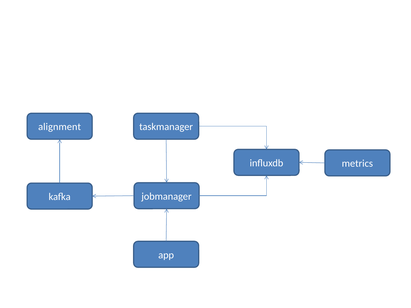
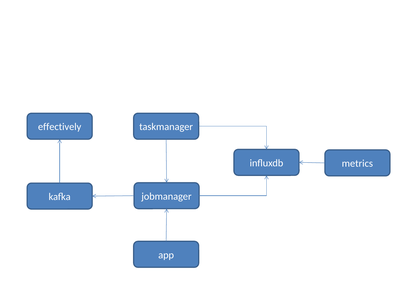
alignment: alignment -> effectively (60, 127)
